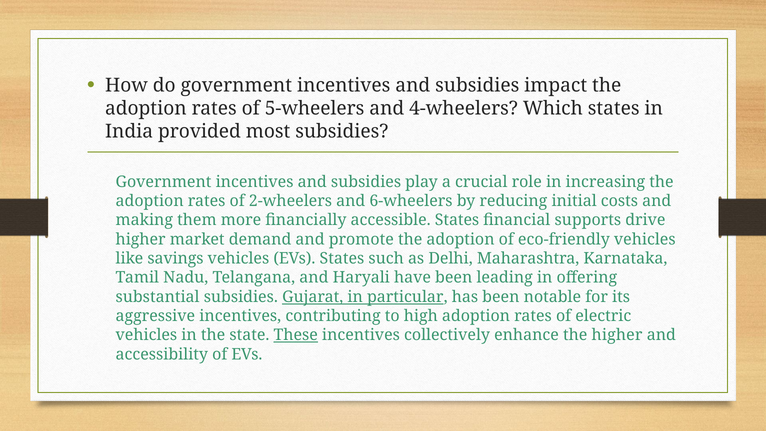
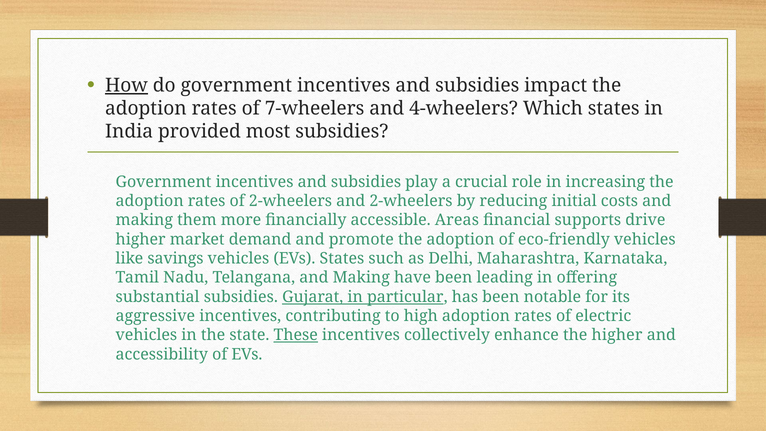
How underline: none -> present (126, 85)
5-wheelers: 5-wheelers -> 7-wheelers (315, 108)
and 6-wheelers: 6-wheelers -> 2-wheelers (411, 201)
accessible States: States -> Areas (457, 220)
Telangana and Haryali: Haryali -> Making (361, 278)
